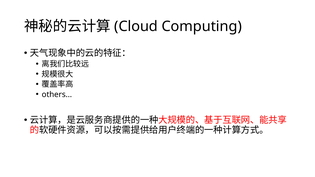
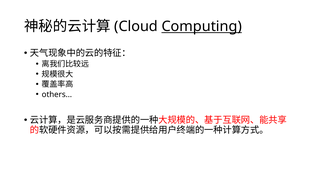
Computing underline: none -> present (202, 26)
